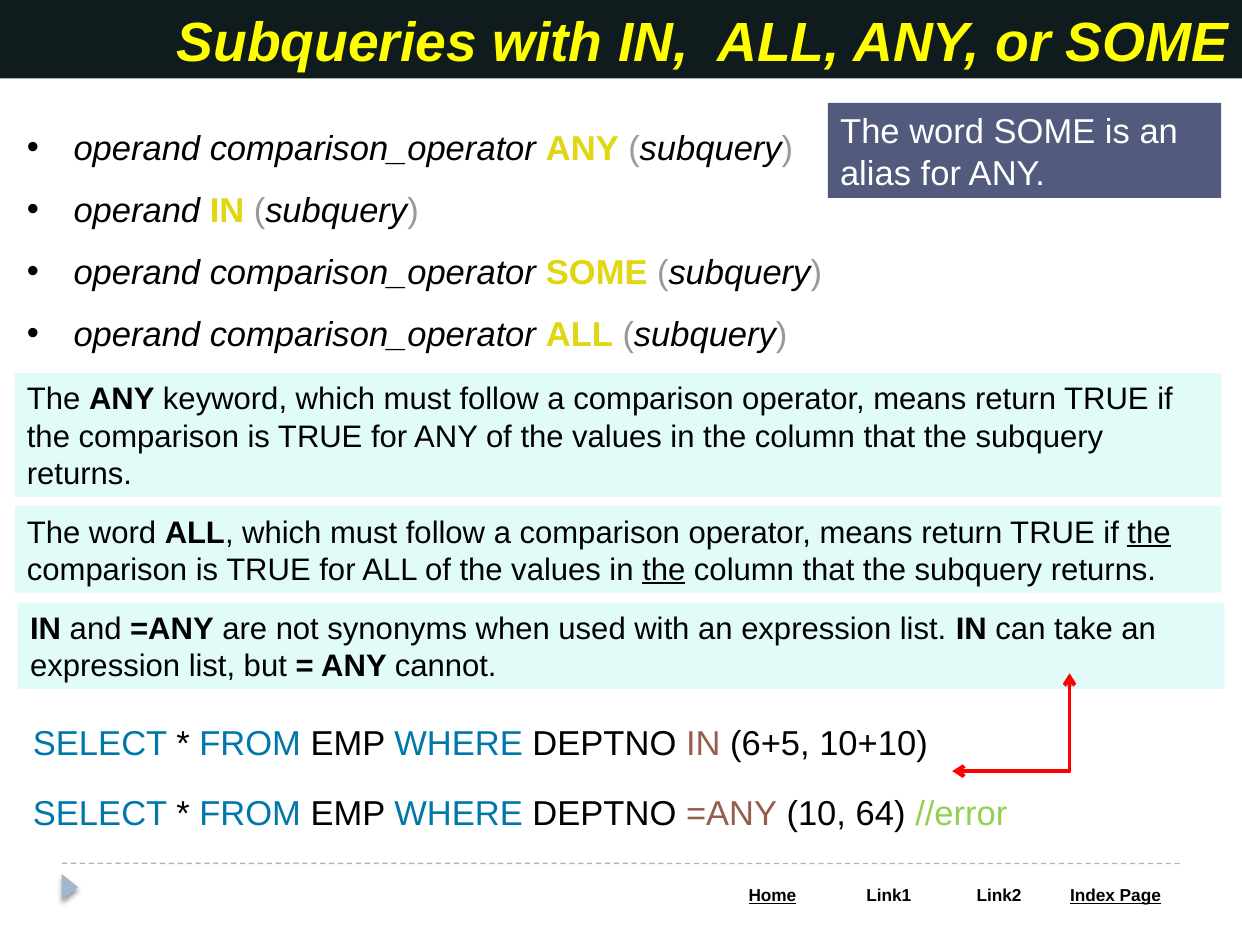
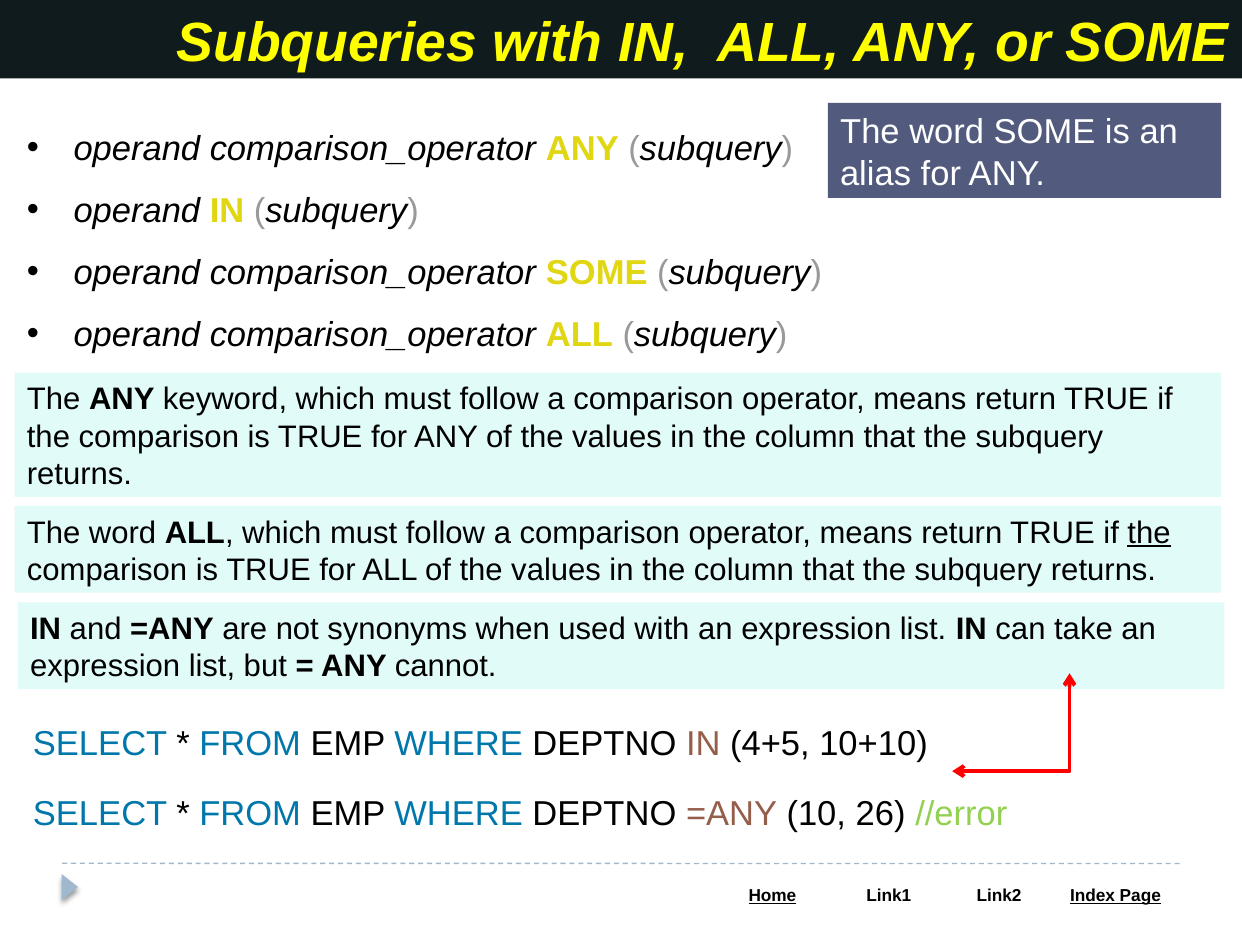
the underline: present -> none (664, 570)
6+5: 6+5 -> 4+5 (770, 743)
64: 64 -> 26 (881, 813)
